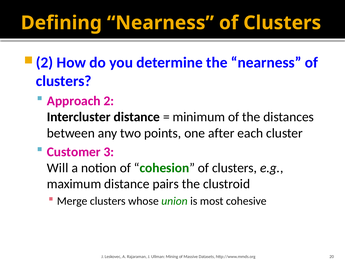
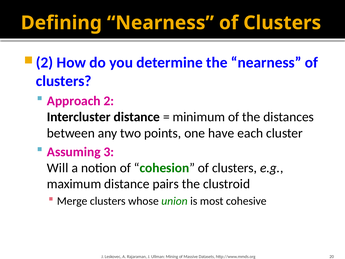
after: after -> have (221, 133)
Customer: Customer -> Assuming (74, 152)
